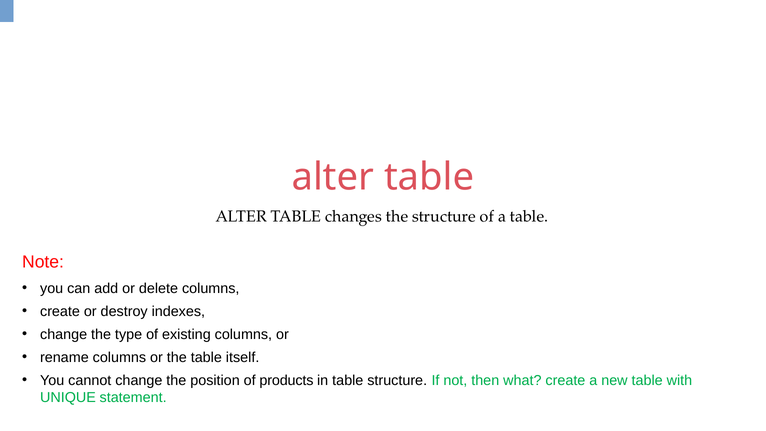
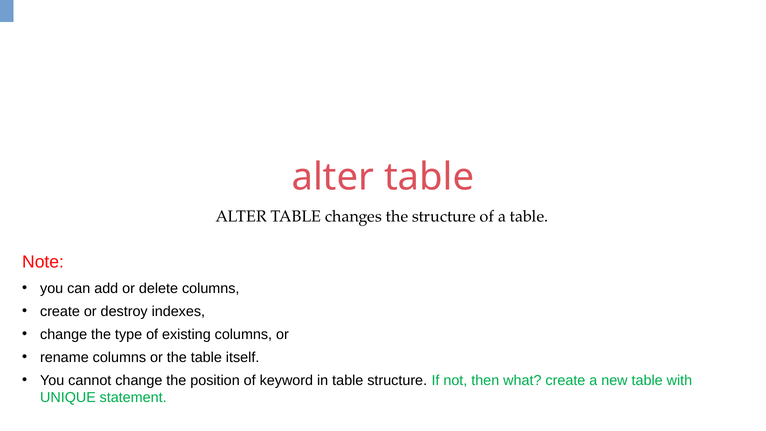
products: products -> keyword (286, 380)
